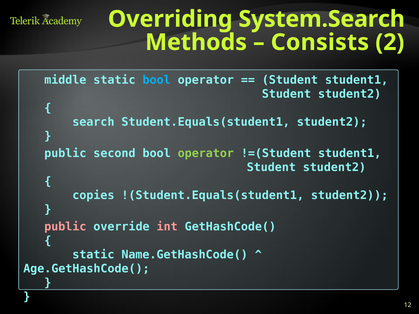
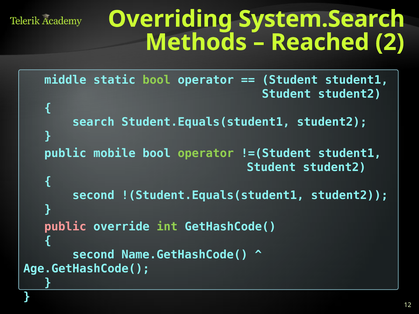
Consists: Consists -> Reached (320, 42)
bool colour: light blue -> light green (157, 80)
second: second -> mobile (114, 154)
copies: copies -> second (93, 195)
int colour: pink -> light green (167, 227)
static: static -> second (93, 255)
